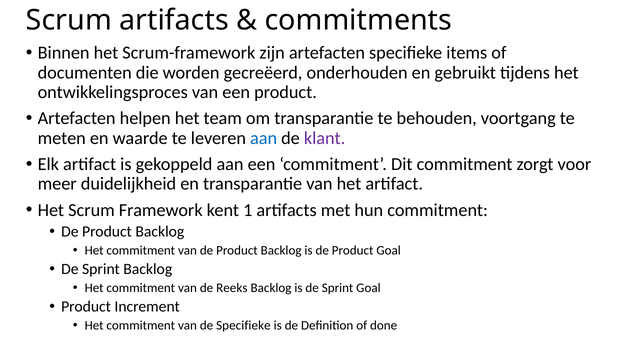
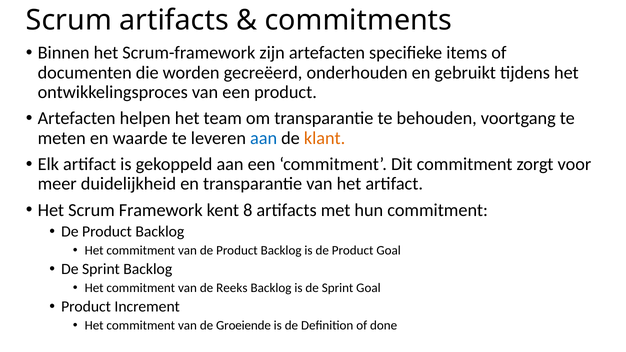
klant colour: purple -> orange (325, 138)
1: 1 -> 8 (248, 210)
de Specifieke: Specifieke -> Groeiende (243, 326)
